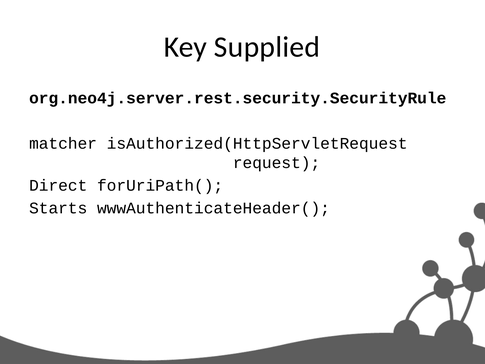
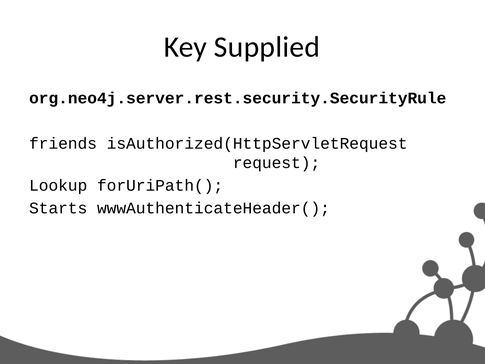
matcher: matcher -> friends (63, 143)
Direct: Direct -> Lookup (58, 185)
